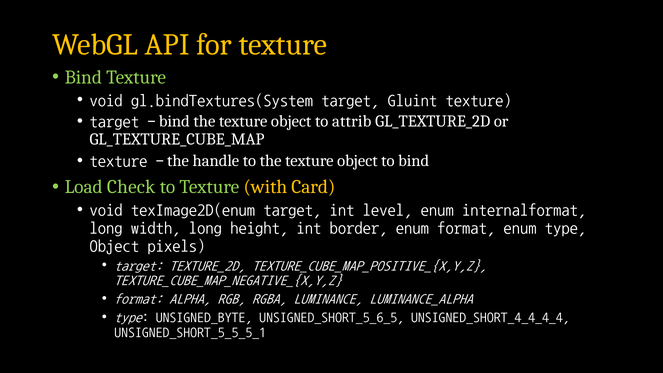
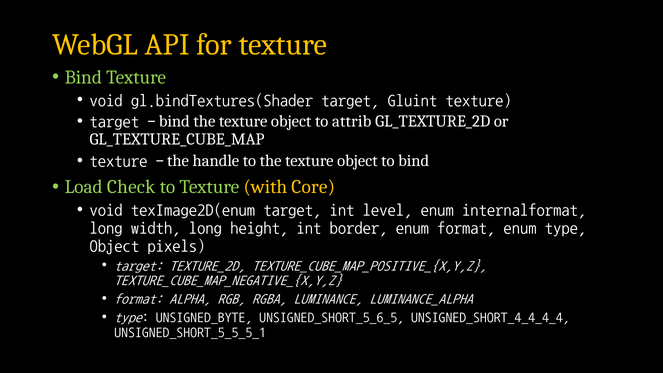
gl.bindTextures(System: gl.bindTextures(System -> gl.bindTextures(Shader (222, 100)
Card: Card -> Core (313, 187)
